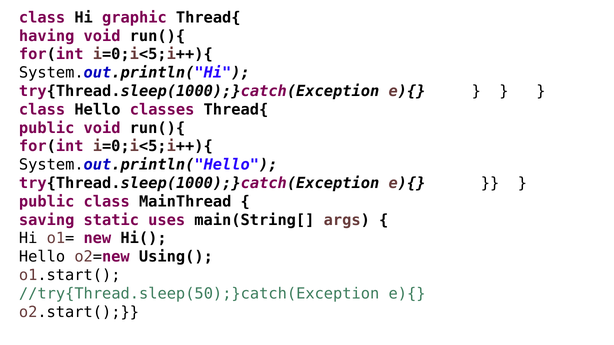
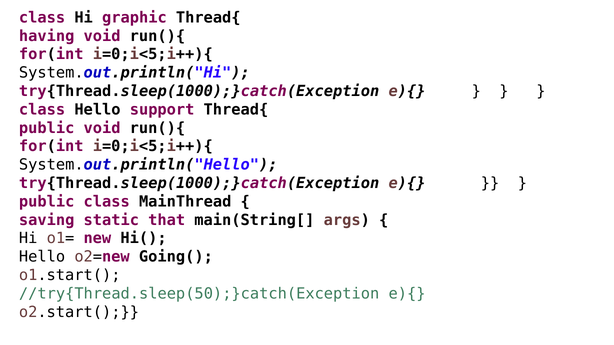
classes: classes -> support (162, 110)
uses: uses -> that (167, 220)
Using(: Using( -> Going( (176, 257)
